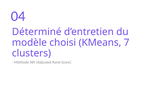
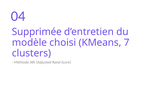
Déterminé: Déterminé -> Supprimée (37, 32)
